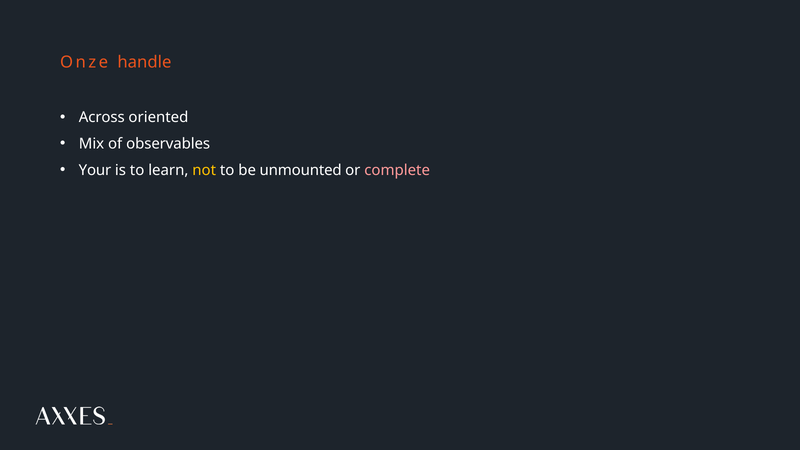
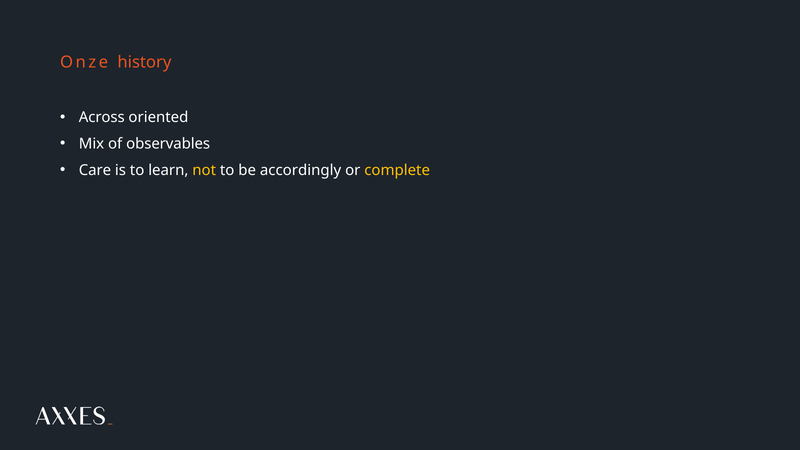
handle: handle -> history (144, 62)
Your: Your -> Care (95, 170)
unmounted: unmounted -> accordingly (301, 170)
complete colour: pink -> yellow (397, 170)
